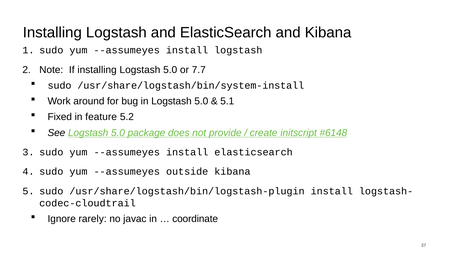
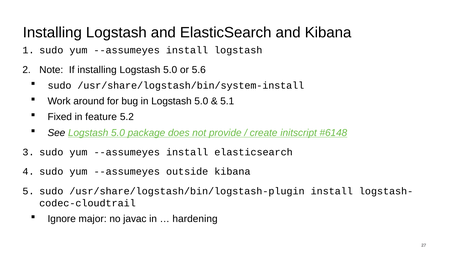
7.7: 7.7 -> 5.6 (199, 70)
rarely: rarely -> major (93, 219)
coordinate: coordinate -> hardening (195, 219)
